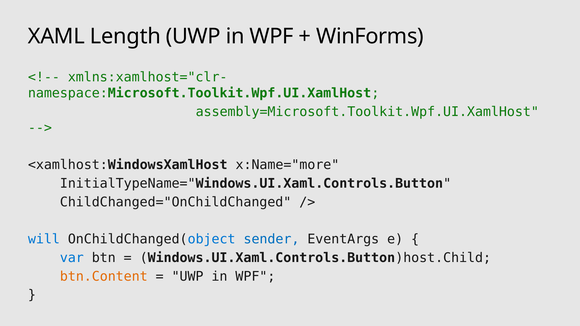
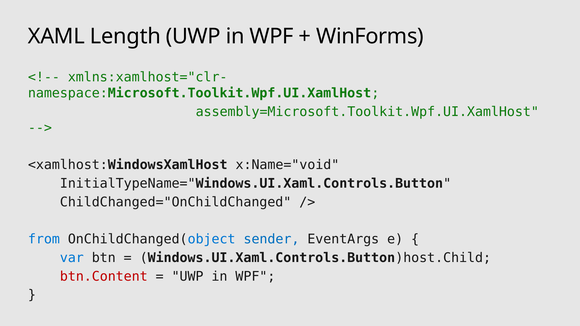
x:Name="more: x:Name="more -> x:Name="void (287, 165)
will: will -> from (44, 239)
btn.Content colour: orange -> red (104, 277)
